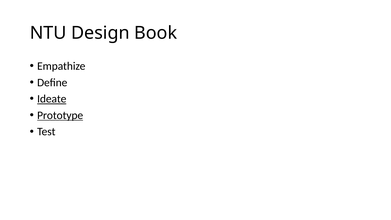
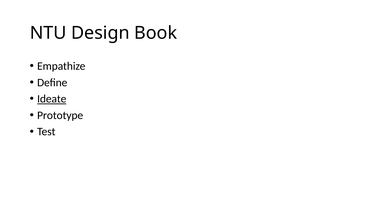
Prototype underline: present -> none (60, 115)
